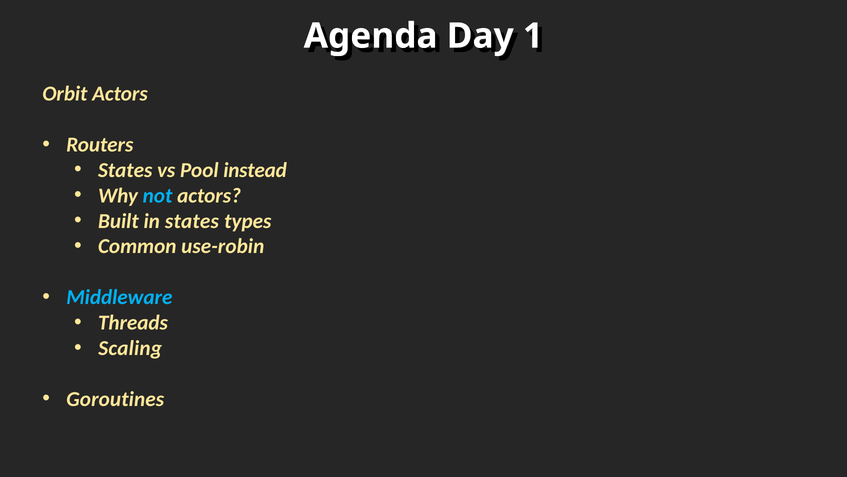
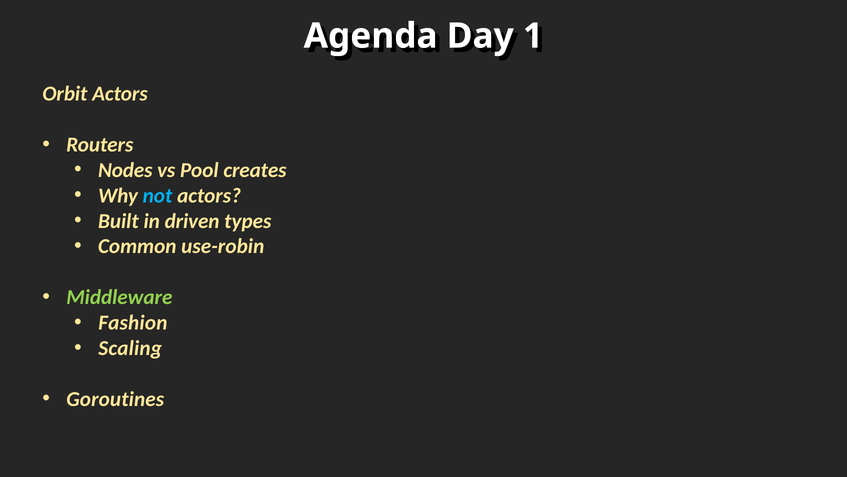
States: States -> Nodes (125, 170)
instead: instead -> creates (255, 170)
in states: states -> driven (192, 221)
Middleware colour: light blue -> light green (119, 297)
Threads: Threads -> Fashion (133, 322)
